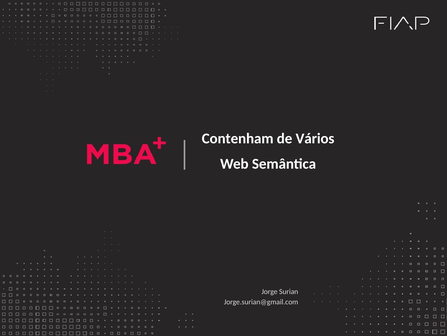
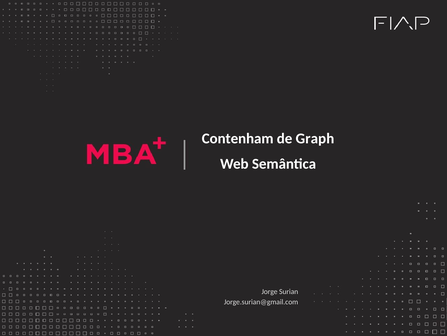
Vários: Vários -> Graph (315, 138)
